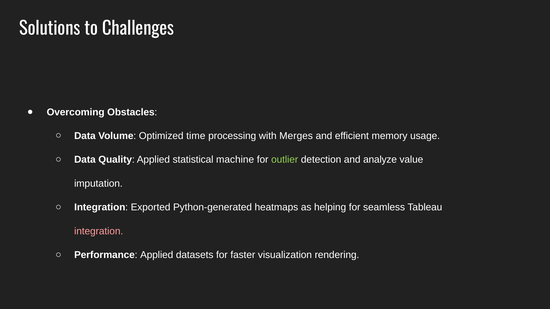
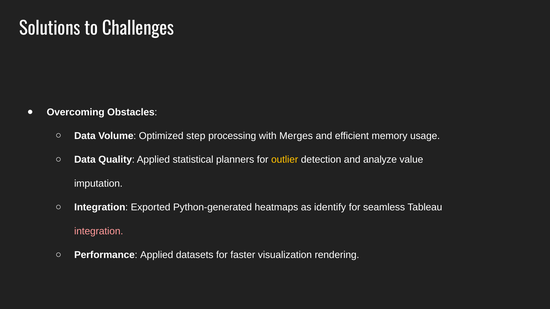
time: time -> step (196, 136)
machine: machine -> planners (235, 160)
outlier colour: light green -> yellow (285, 160)
helping: helping -> identify (330, 208)
